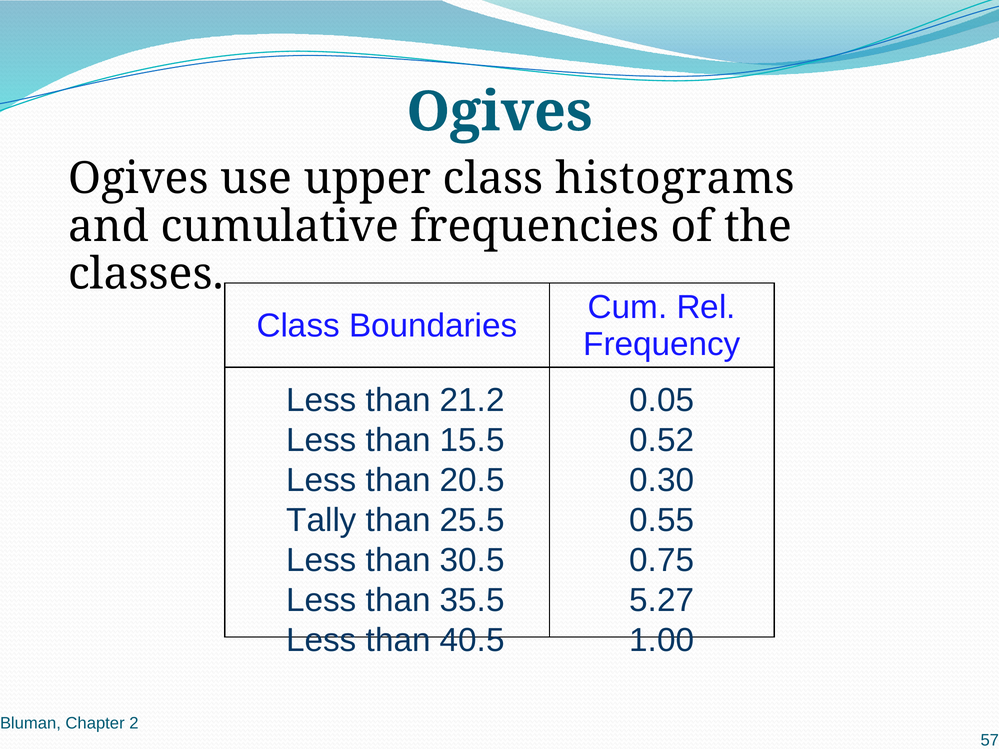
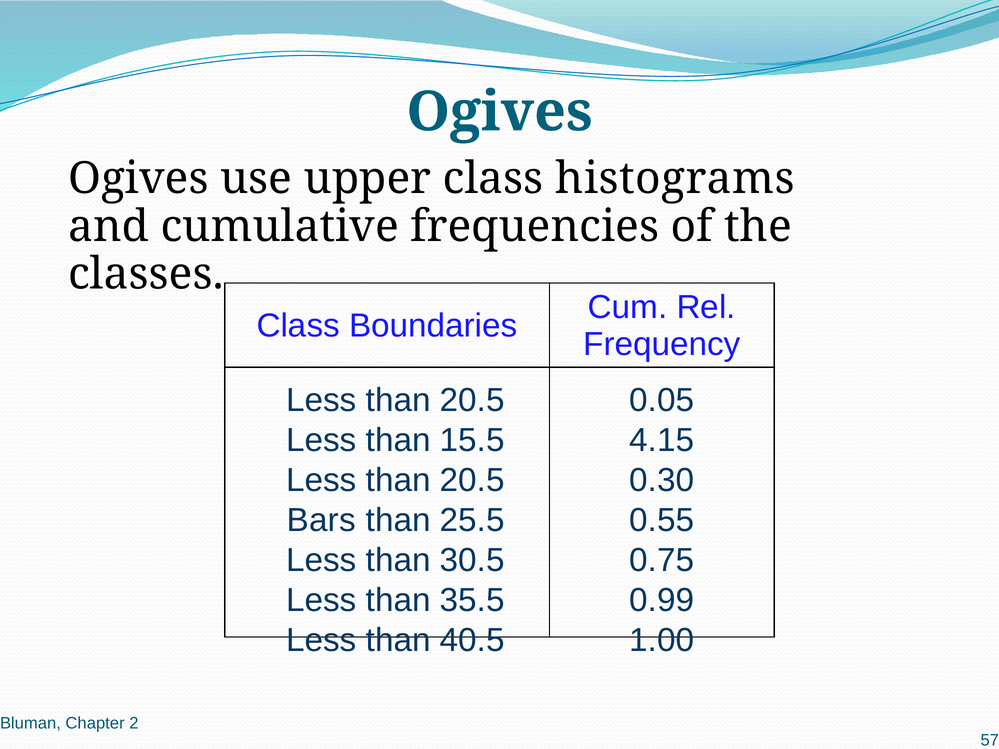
21.2: 21.2 -> 20.5 (472, 401)
0.52: 0.52 -> 4.15 (662, 441)
Tally: Tally -> Bars (321, 520)
5.27: 5.27 -> 0.99 (662, 600)
